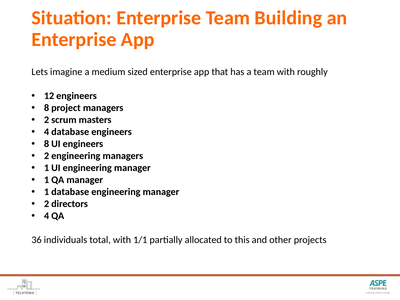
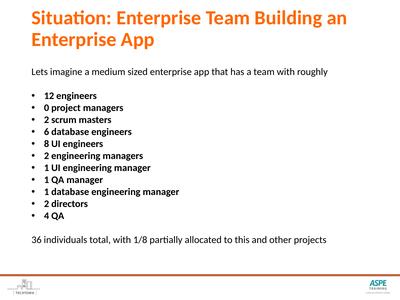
8: 8 -> 0 (47, 108)
4: 4 -> 6 (47, 132)
1/1: 1/1 -> 1/8 (140, 240)
